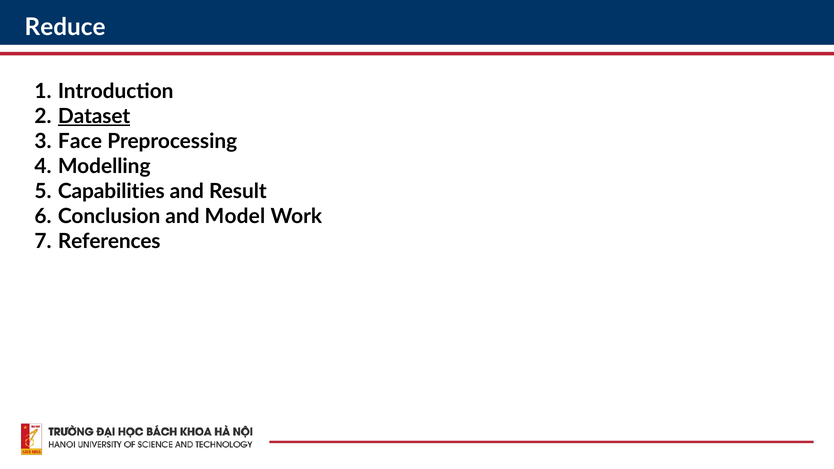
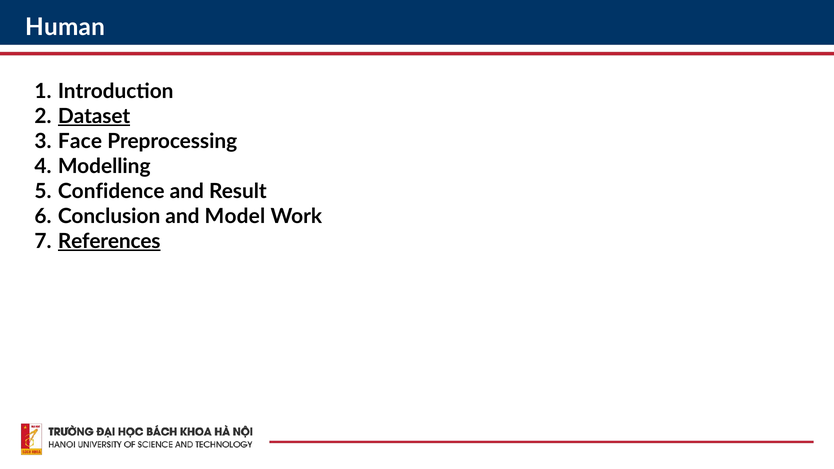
Reduce: Reduce -> Human (65, 27)
Capabilities: Capabilities -> Confidence (111, 191)
References underline: none -> present (109, 241)
